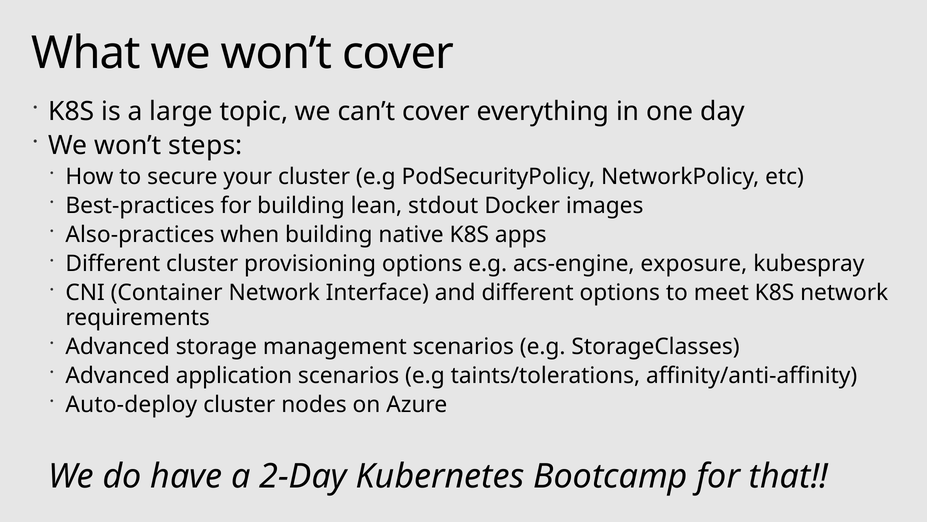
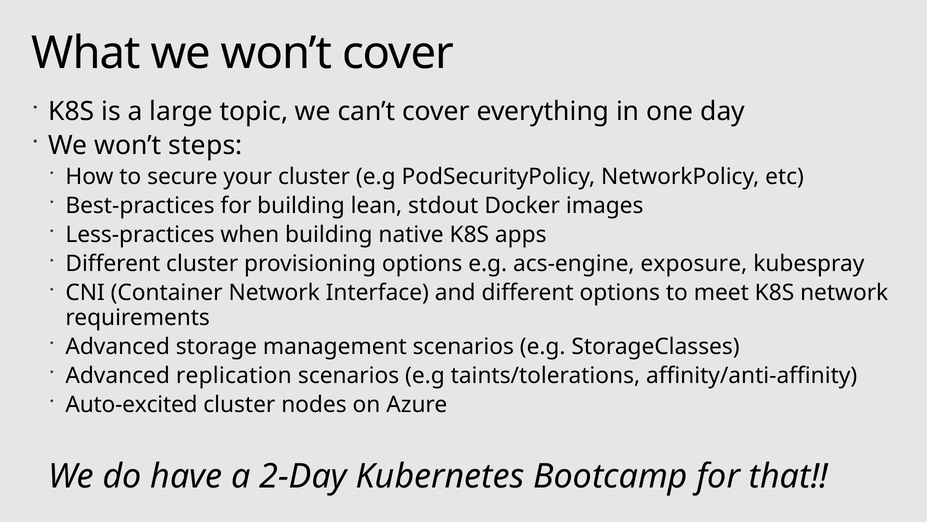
Also-practices: Also-practices -> Less-practices (140, 234)
application: application -> replication (234, 375)
Auto-deploy: Auto-deploy -> Auto-excited (132, 404)
